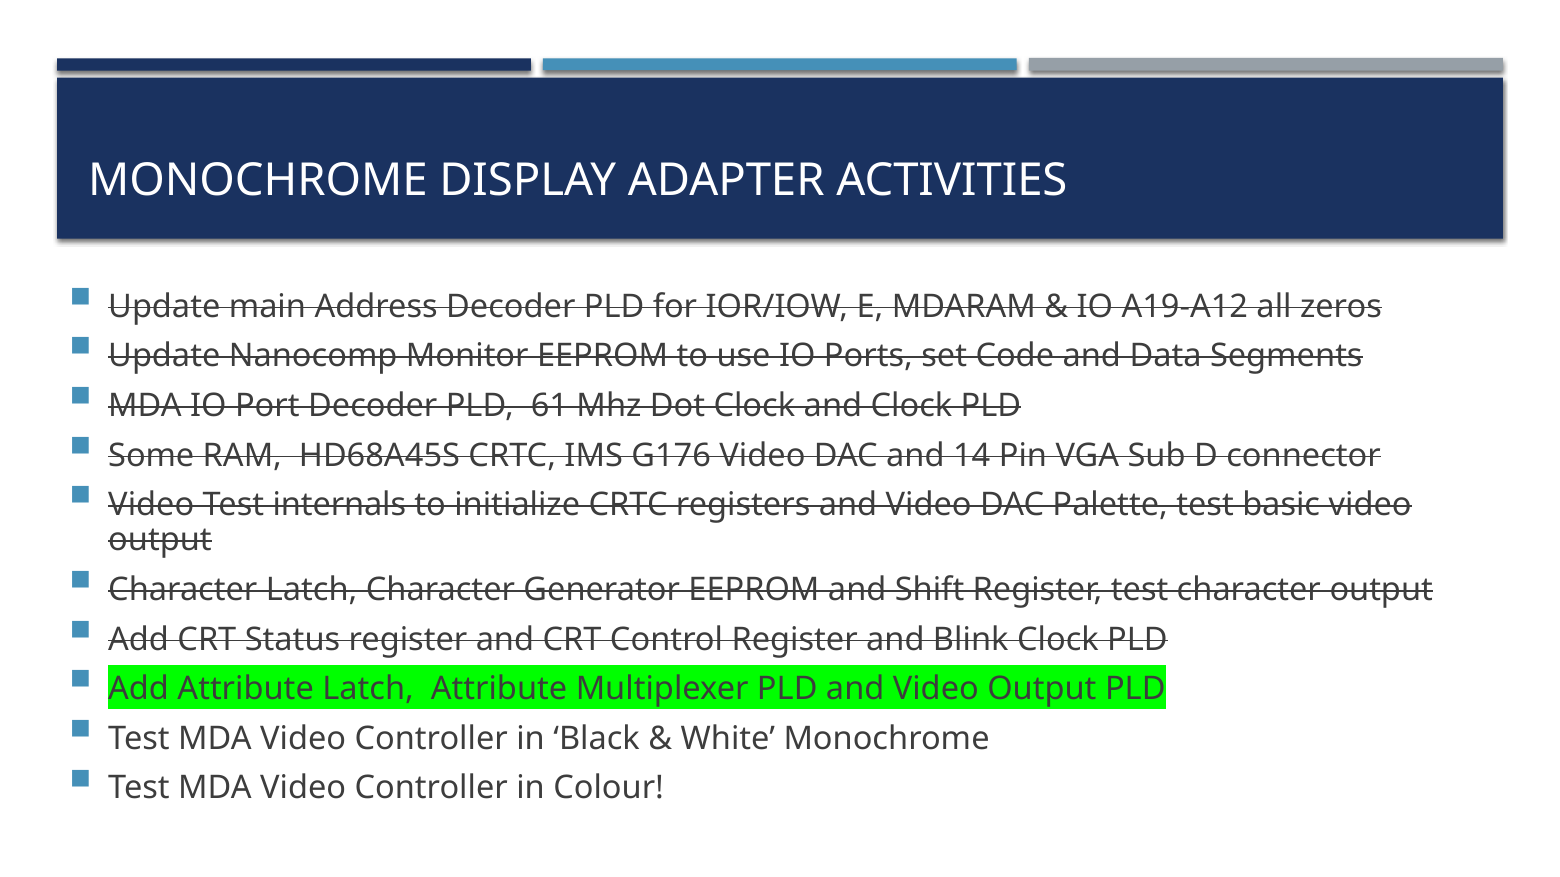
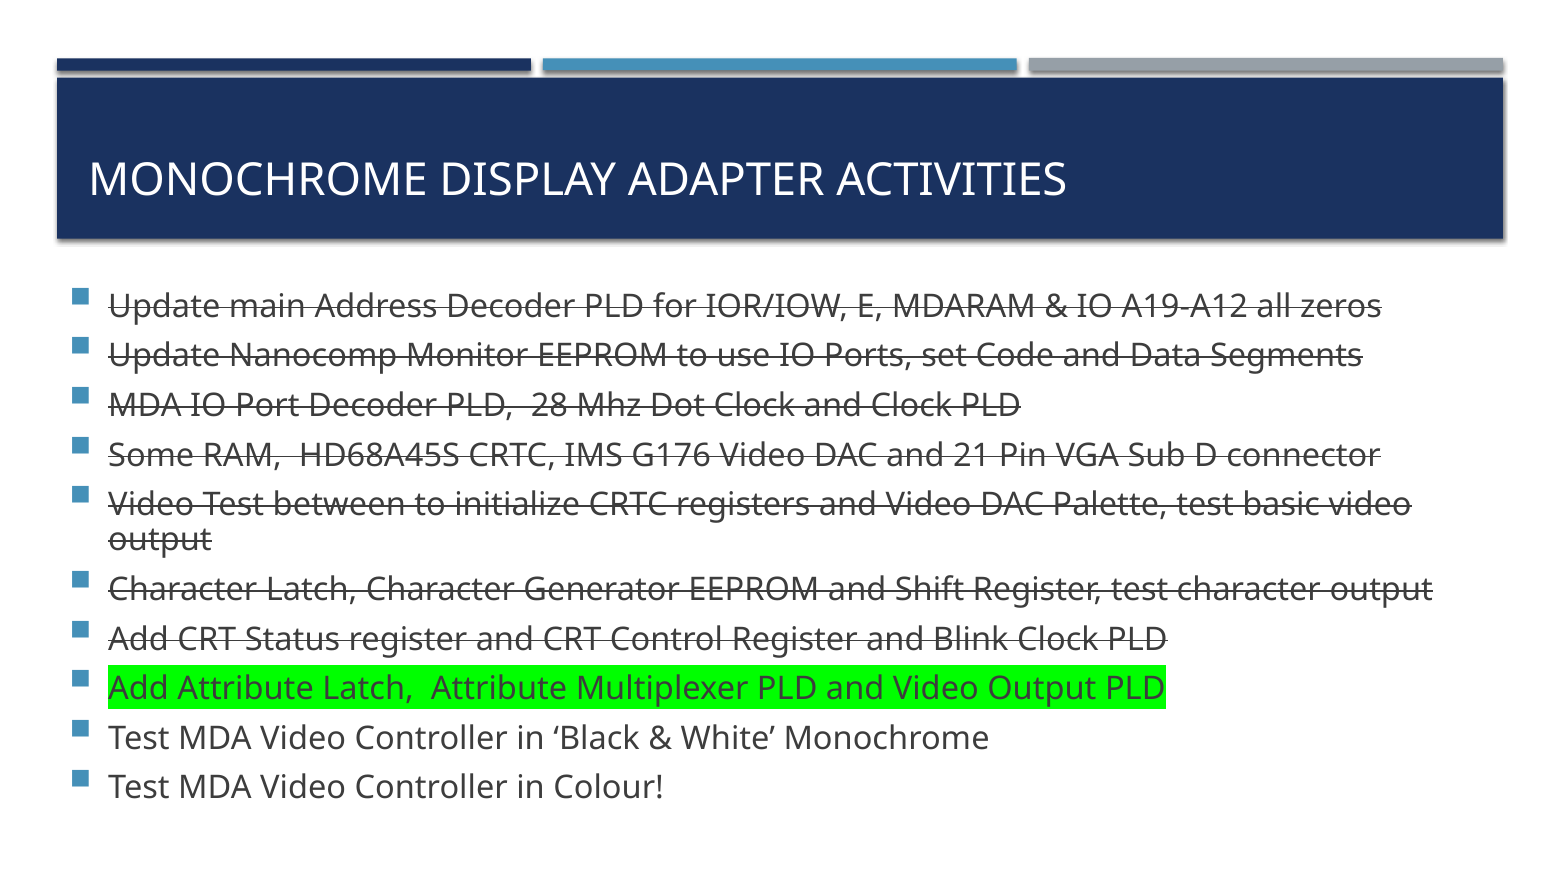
61: 61 -> 28 (549, 406)
14: 14 -> 21 (972, 456)
internals: internals -> between (339, 505)
